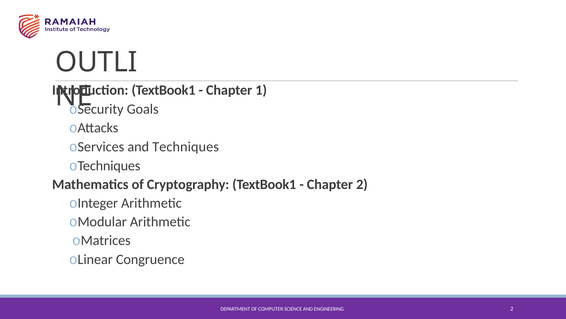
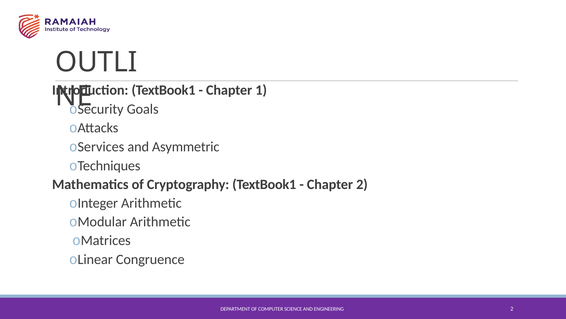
Techniques: Techniques -> Asymmetric (186, 147)
